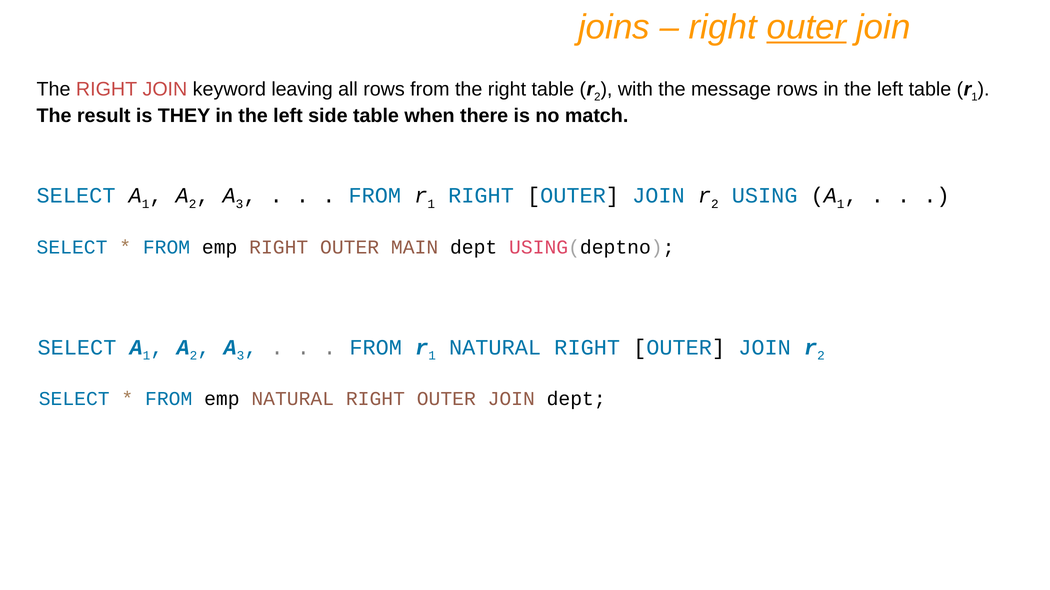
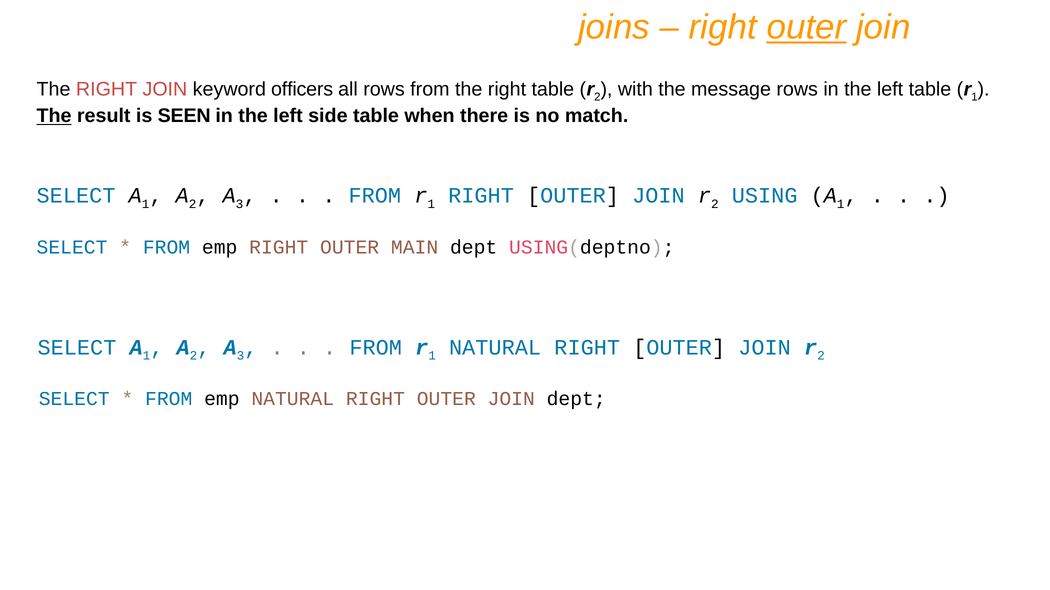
leaving: leaving -> officers (302, 89)
The underline: none -> present (54, 116)
THEY: THEY -> SEEN (184, 116)
